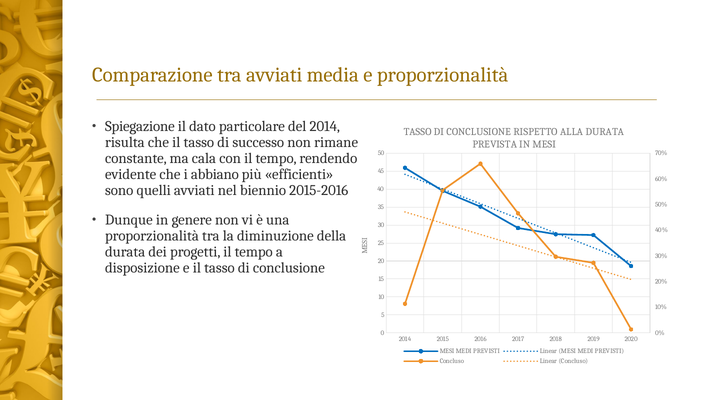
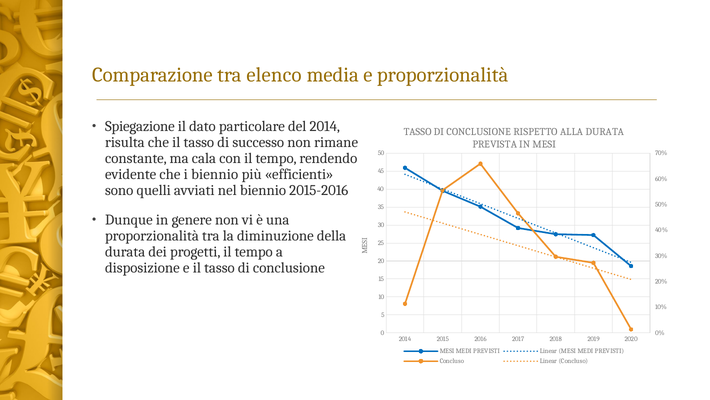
tra avviati: avviati -> elenco (274, 75)
i abbiano: abbiano -> biennio (215, 174)
